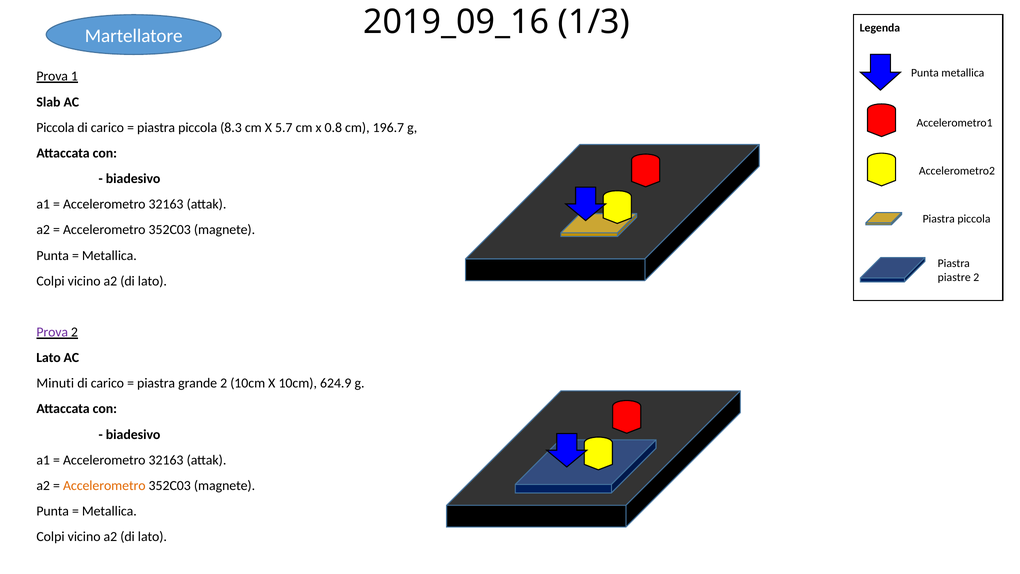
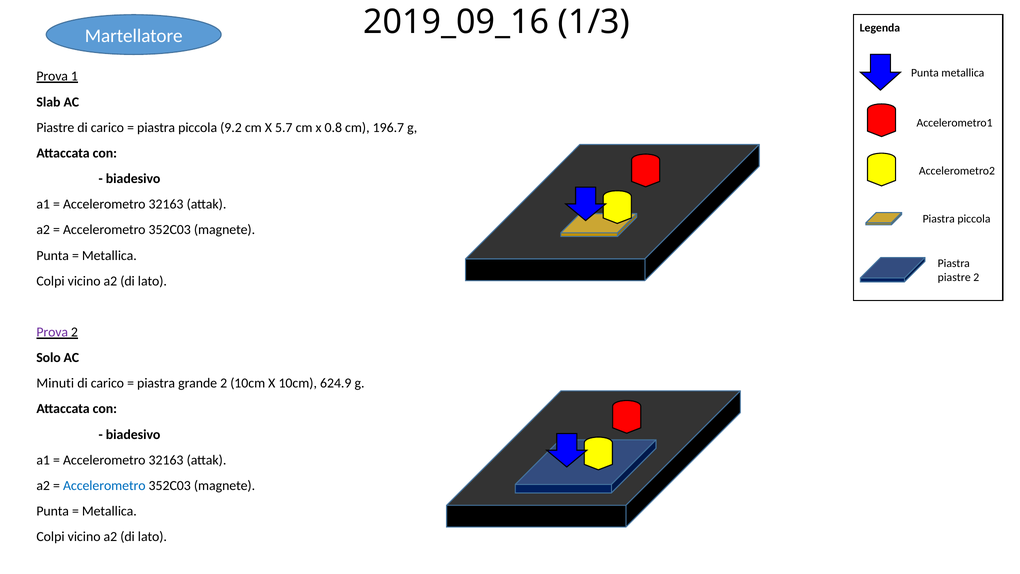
Piccola: Piccola -> Piastre (55, 128)
8.3: 8.3 -> 9.2 (231, 128)
Lato: Lato -> Solo (49, 358)
Accelerometro colour: orange -> blue (104, 485)
